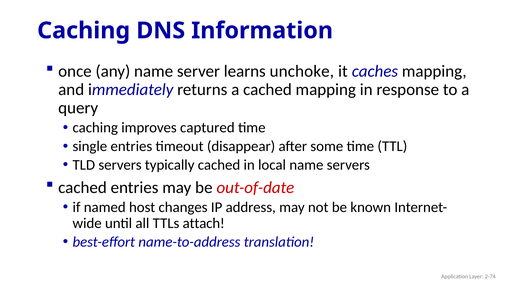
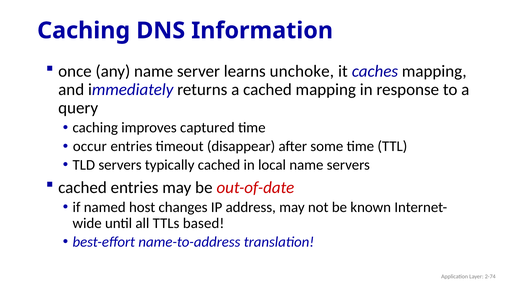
single: single -> occur (90, 147)
attach: attach -> based (204, 224)
